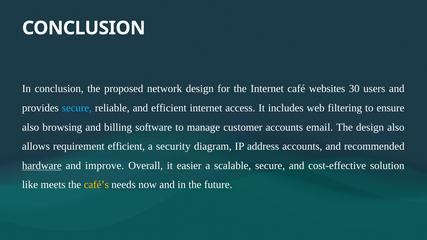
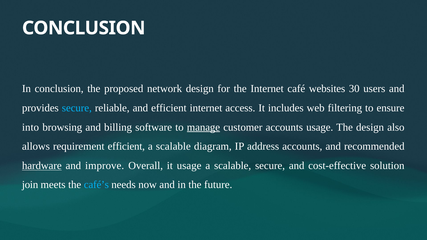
also: also -> into (31, 127)
manage underline: none -> present (203, 127)
accounts email: email -> usage (320, 127)
security: security -> scalable (173, 146)
it easier: easier -> usage (189, 166)
like: like -> join (30, 185)
café’s colour: yellow -> light blue (96, 185)
